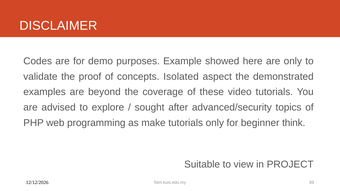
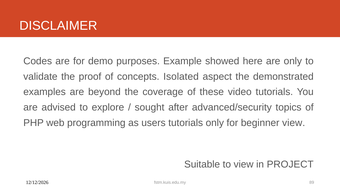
make: make -> users (154, 123)
beginner think: think -> view (294, 123)
